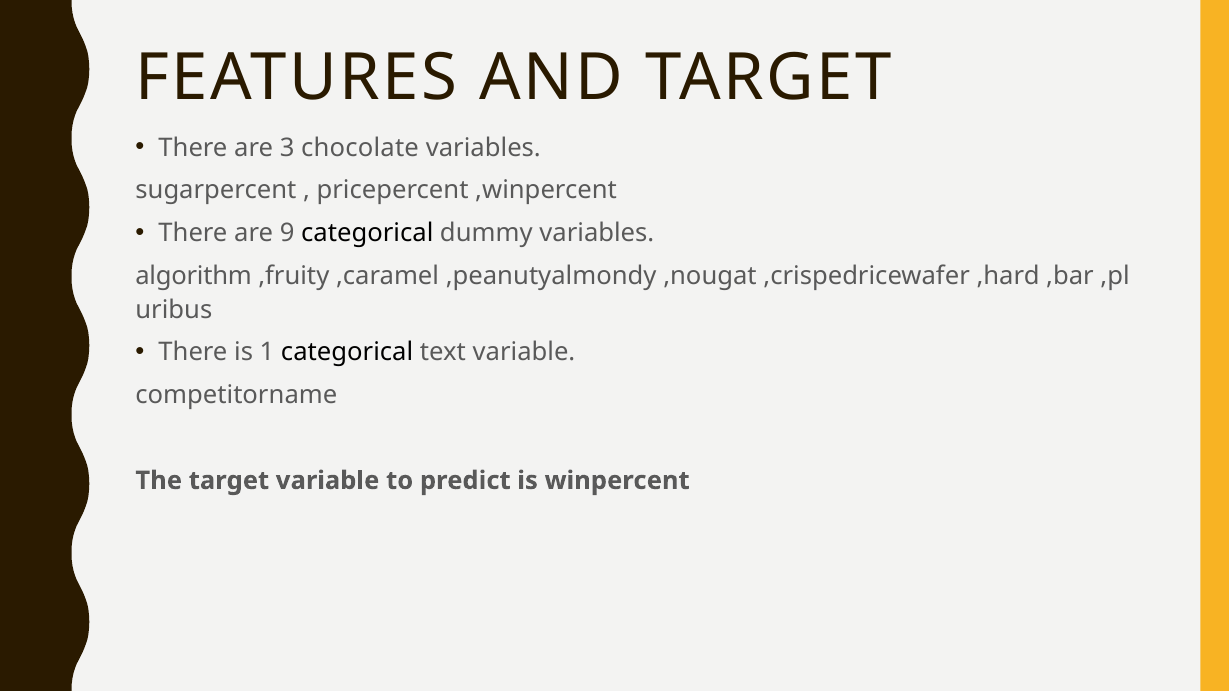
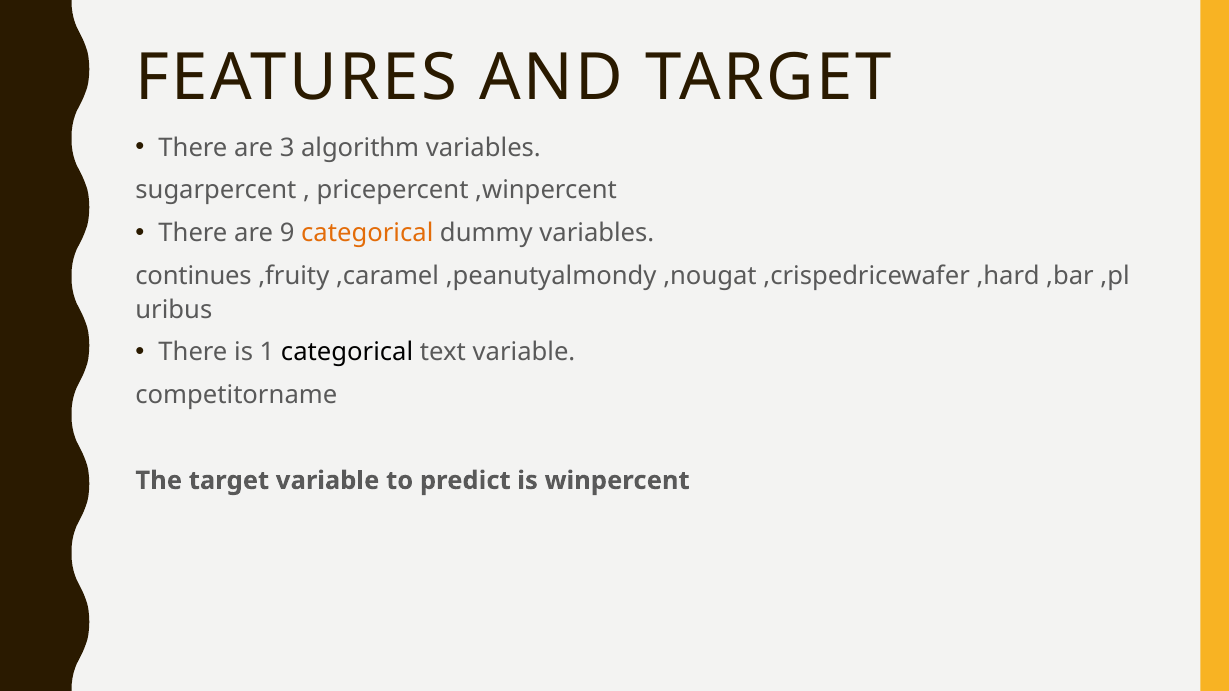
chocolate: chocolate -> algorithm (360, 148)
categorical colour: black -> orange (367, 233)
algorithm: algorithm -> continues (194, 276)
